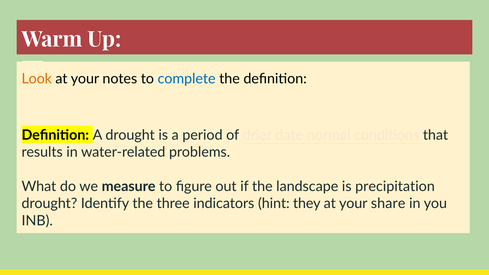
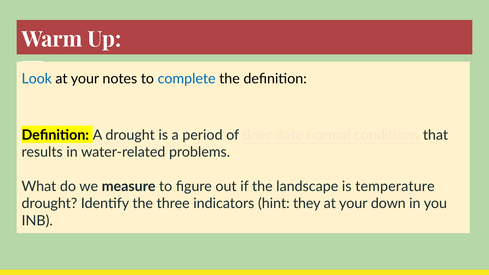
Look colour: orange -> blue (37, 79)
precipitation: precipitation -> temperature (395, 187)
share: share -> down (388, 204)
